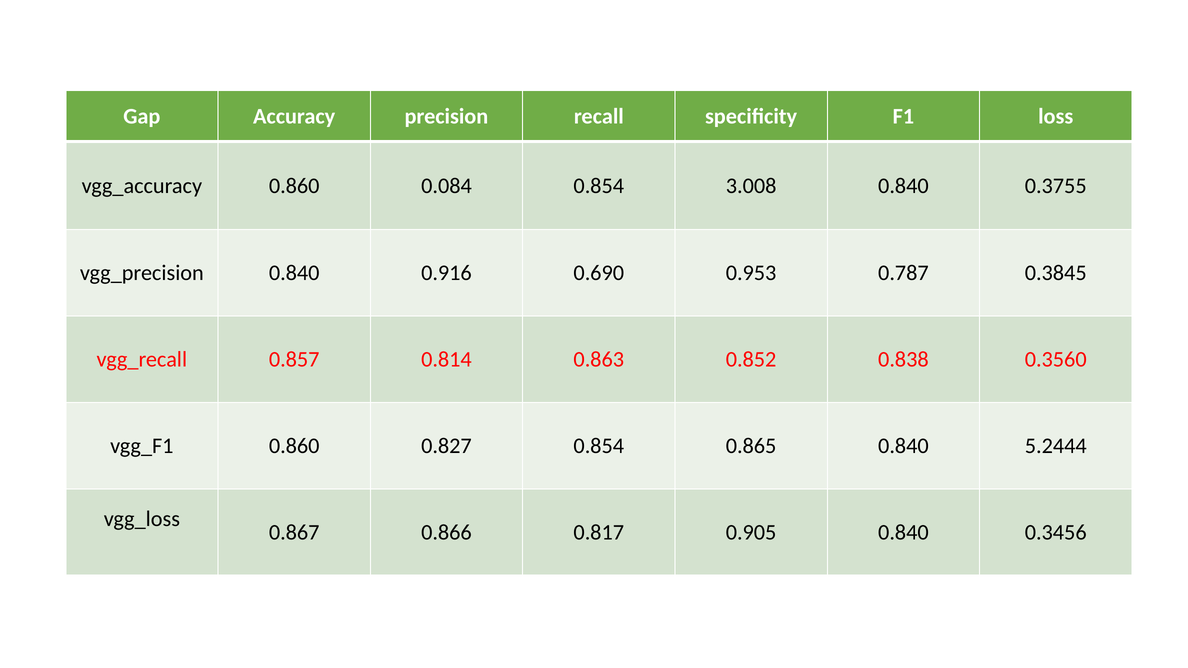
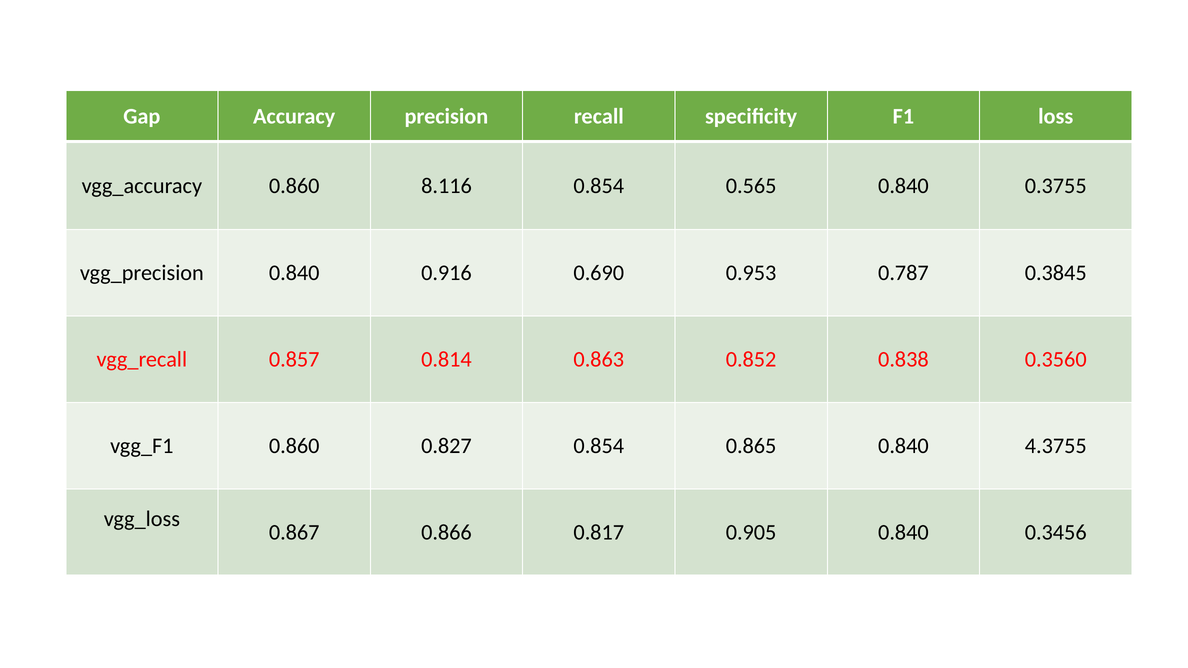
0.084: 0.084 -> 8.116 (446, 186)
3.008: 3.008 -> 0.565 (751, 186)
5.2444: 5.2444 -> 4.3755 (1056, 446)
